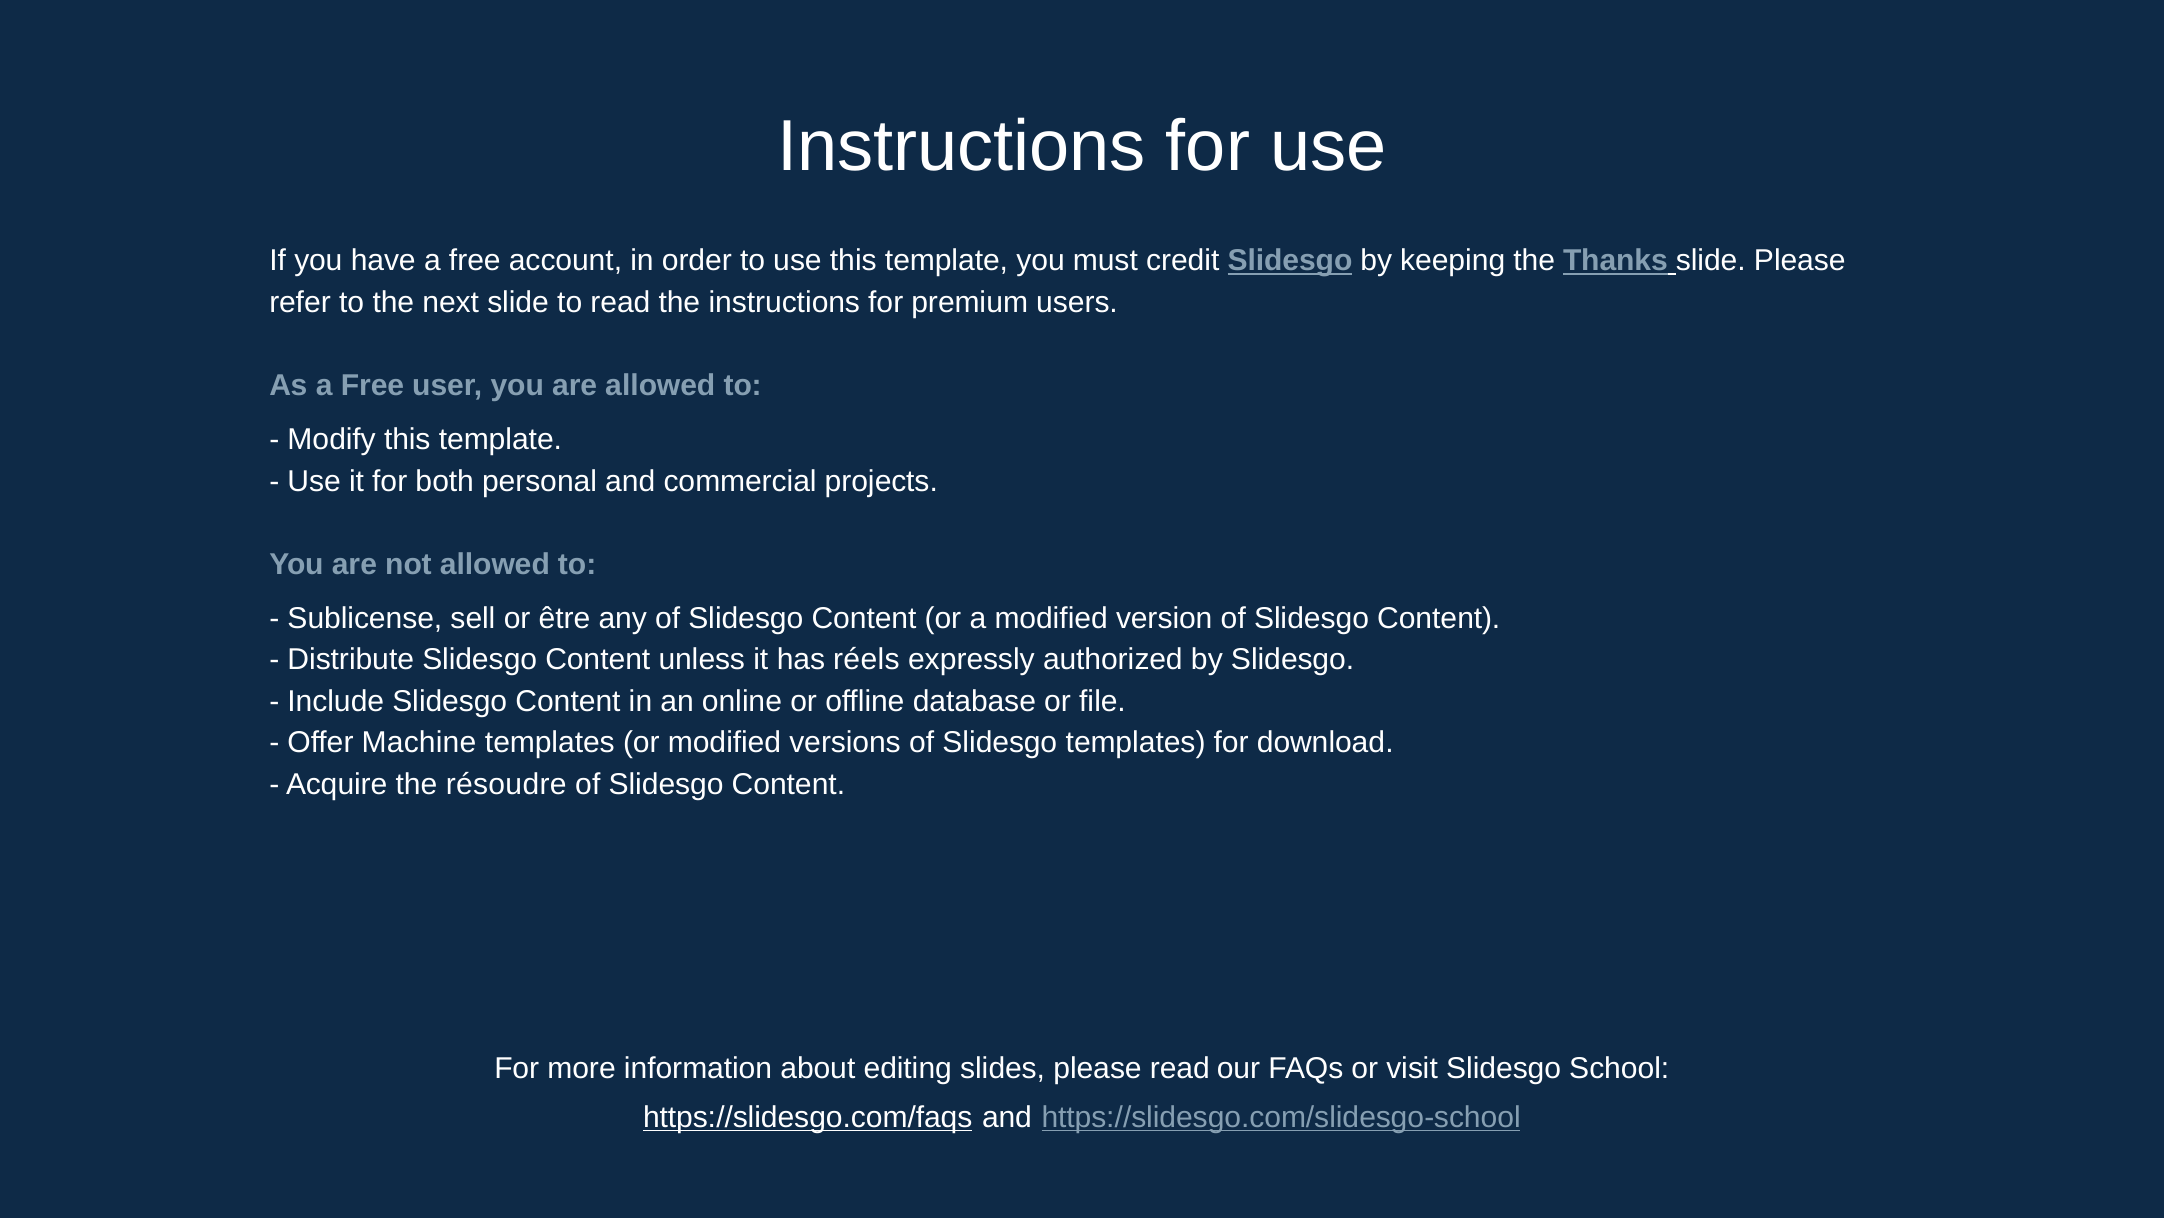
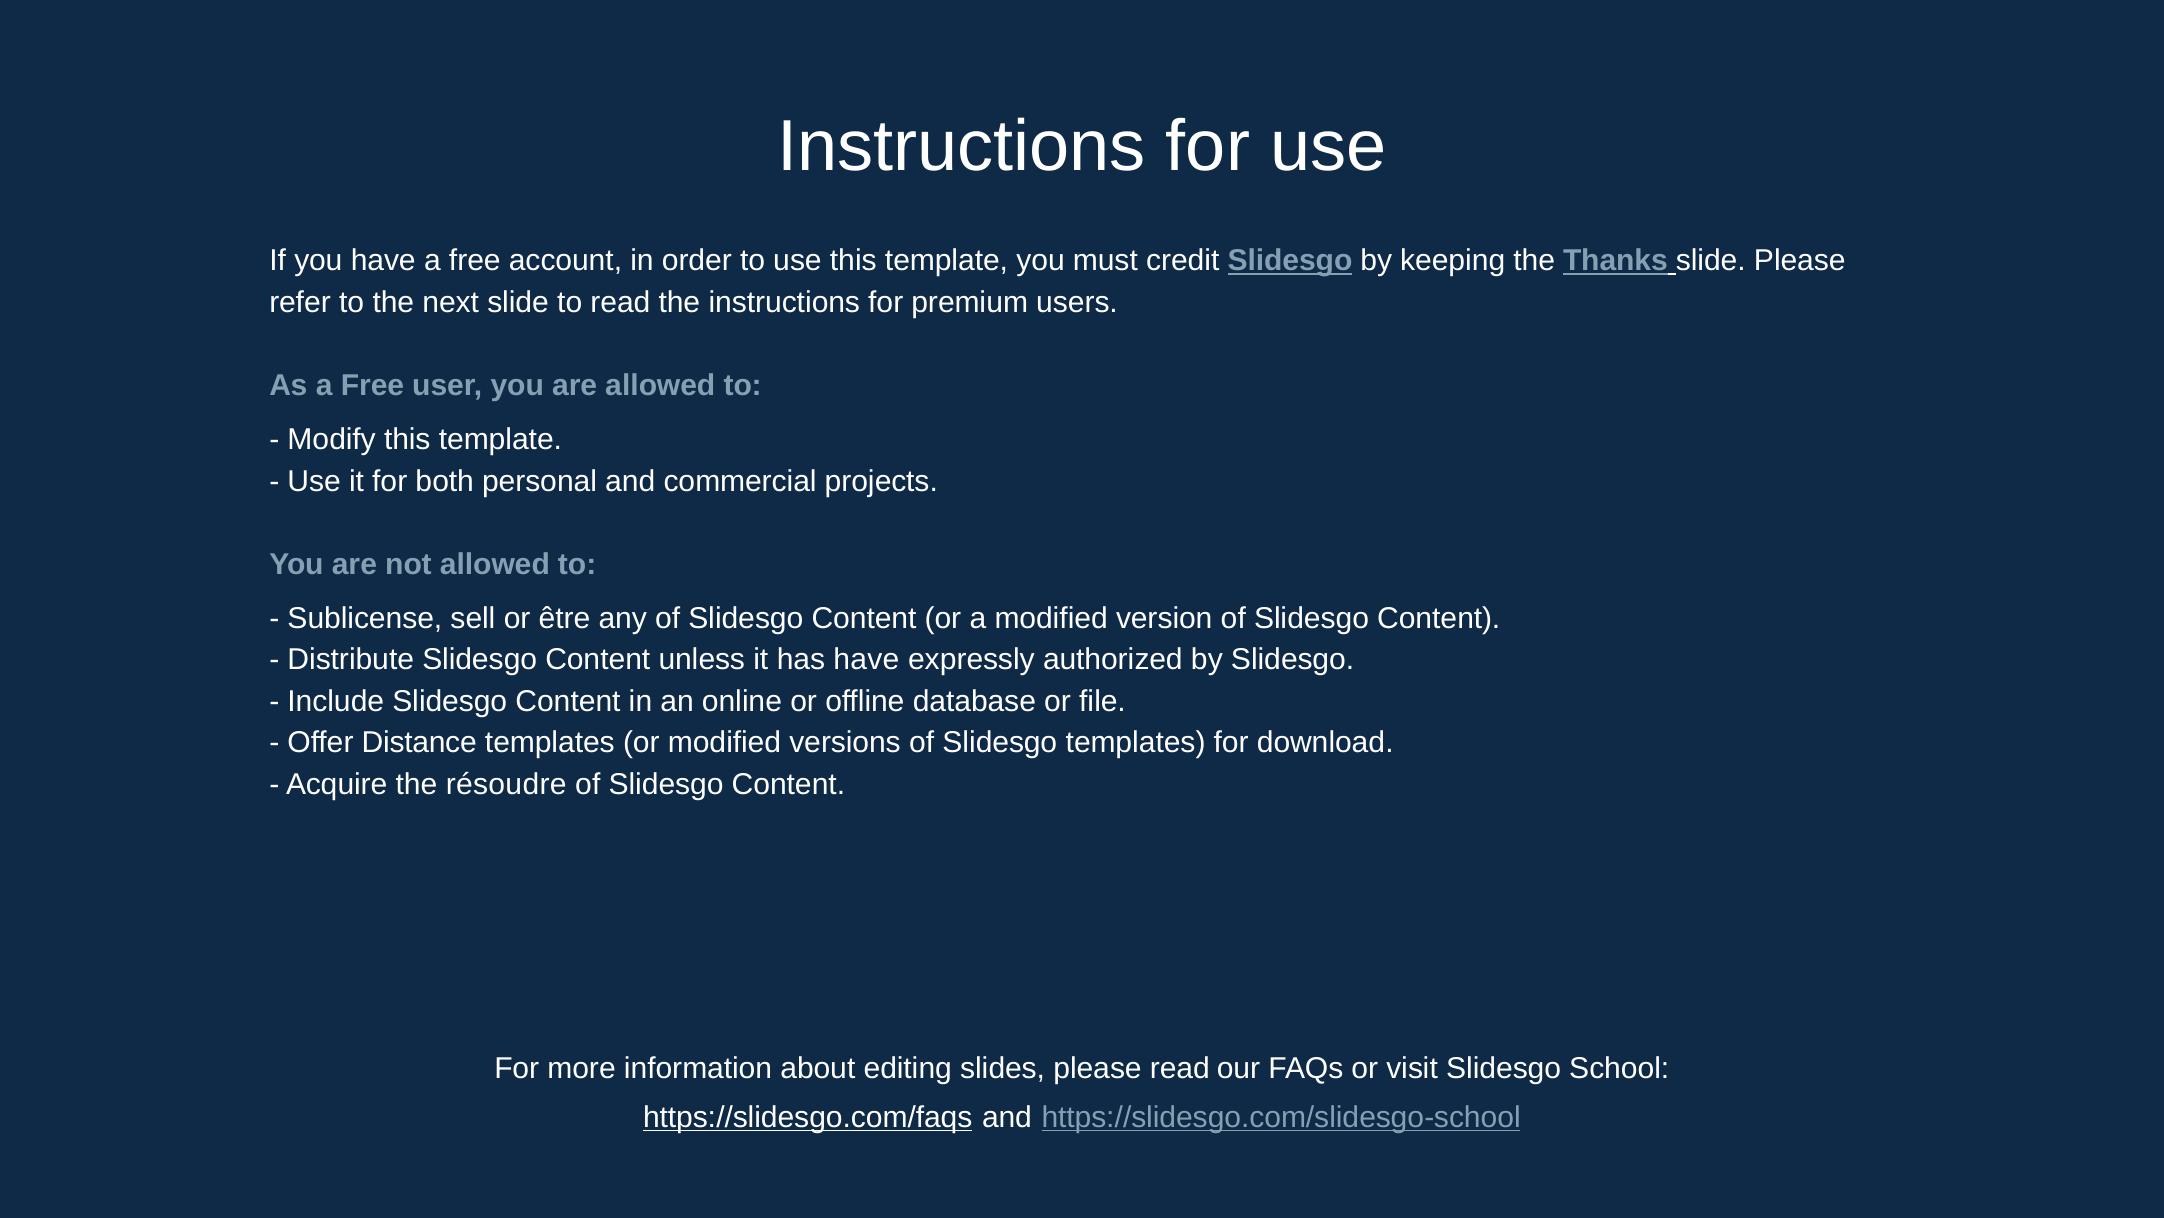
has réels: réels -> have (866, 659)
Machine: Machine -> Distance (419, 742)
